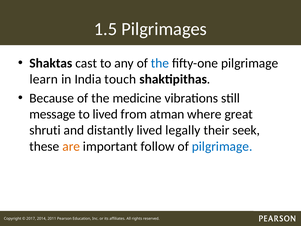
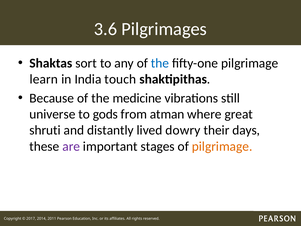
1.5: 1.5 -> 3.6 (106, 29)
cast: cast -> sort (86, 63)
message: message -> universe (52, 114)
to lived: lived -> gods (105, 114)
legally: legally -> dowry (183, 130)
seek: seek -> days (246, 130)
are colour: orange -> purple (71, 146)
follow: follow -> stages (158, 146)
pilgrimage colour: blue -> orange (222, 146)
